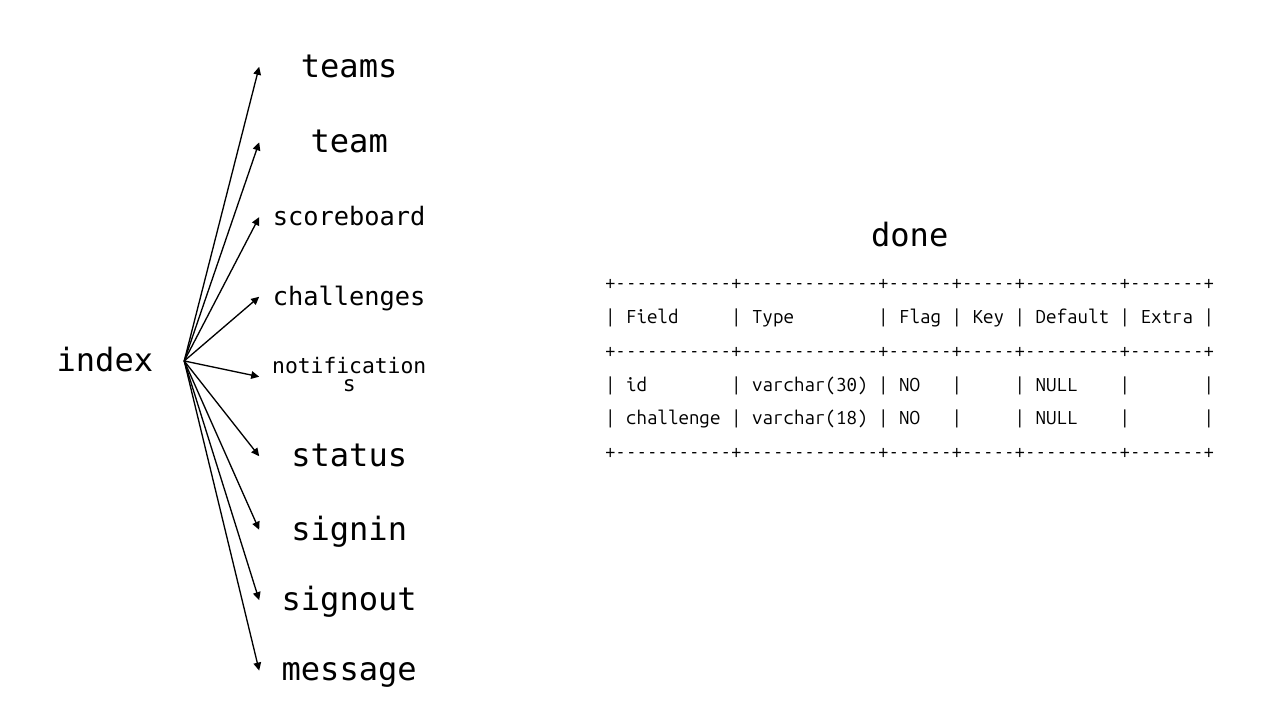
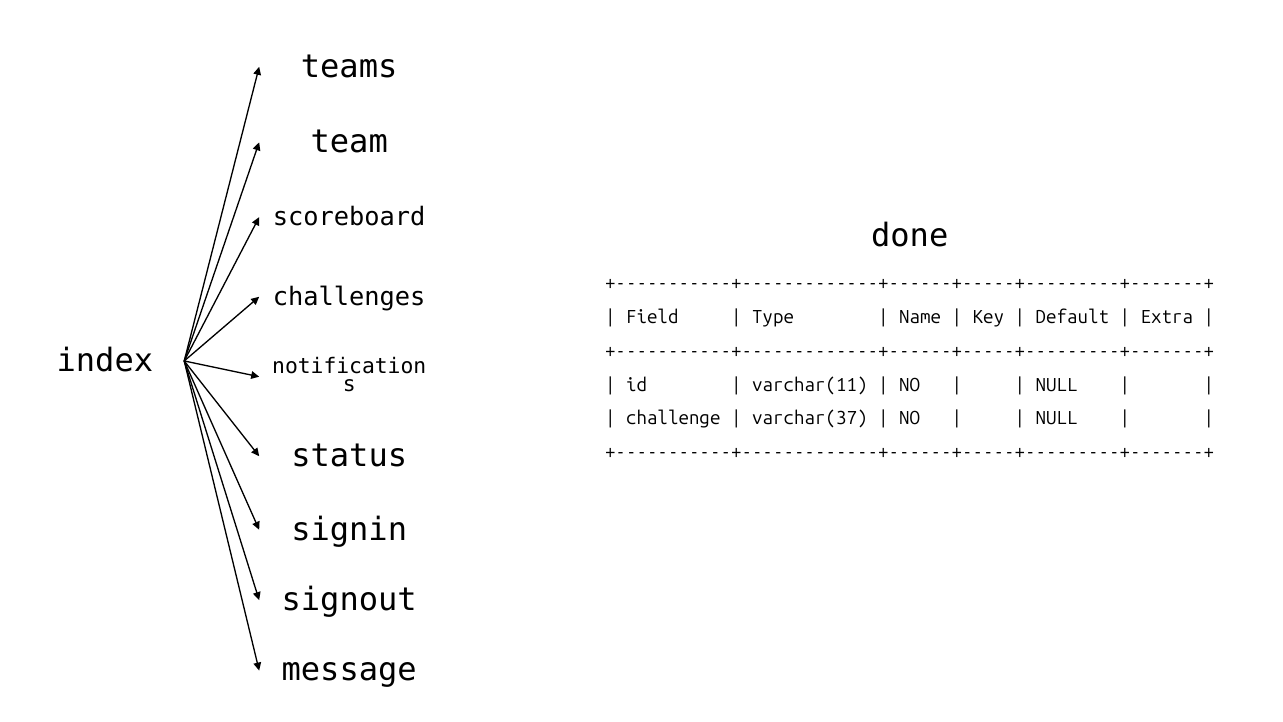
Flag: Flag -> Name (920, 317)
varchar(30: varchar(30 -> varchar(11 (810, 385)
varchar(18: varchar(18 -> varchar(37 (810, 418)
